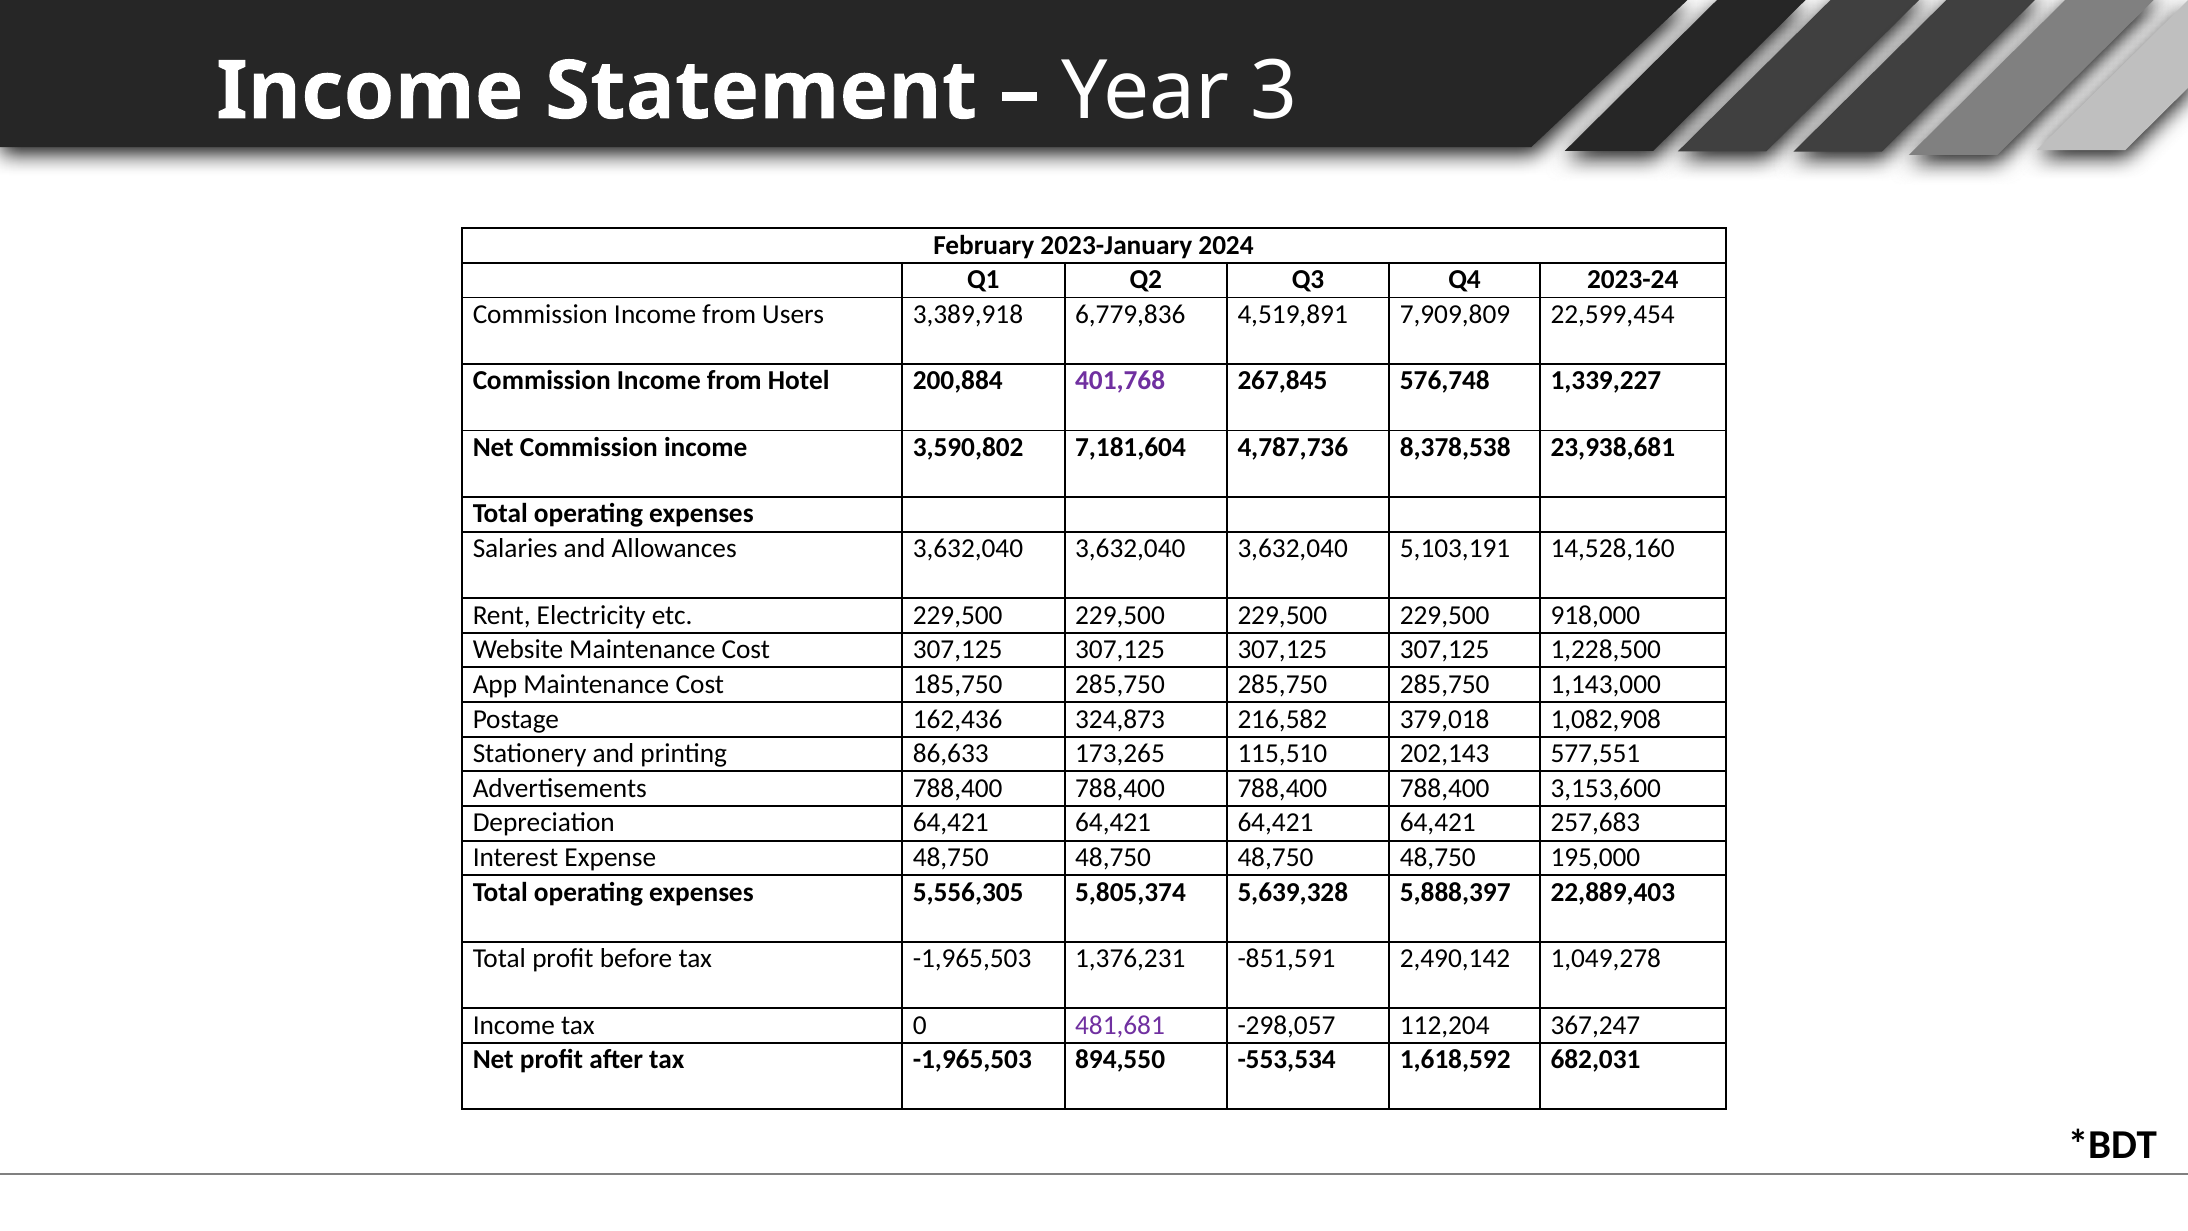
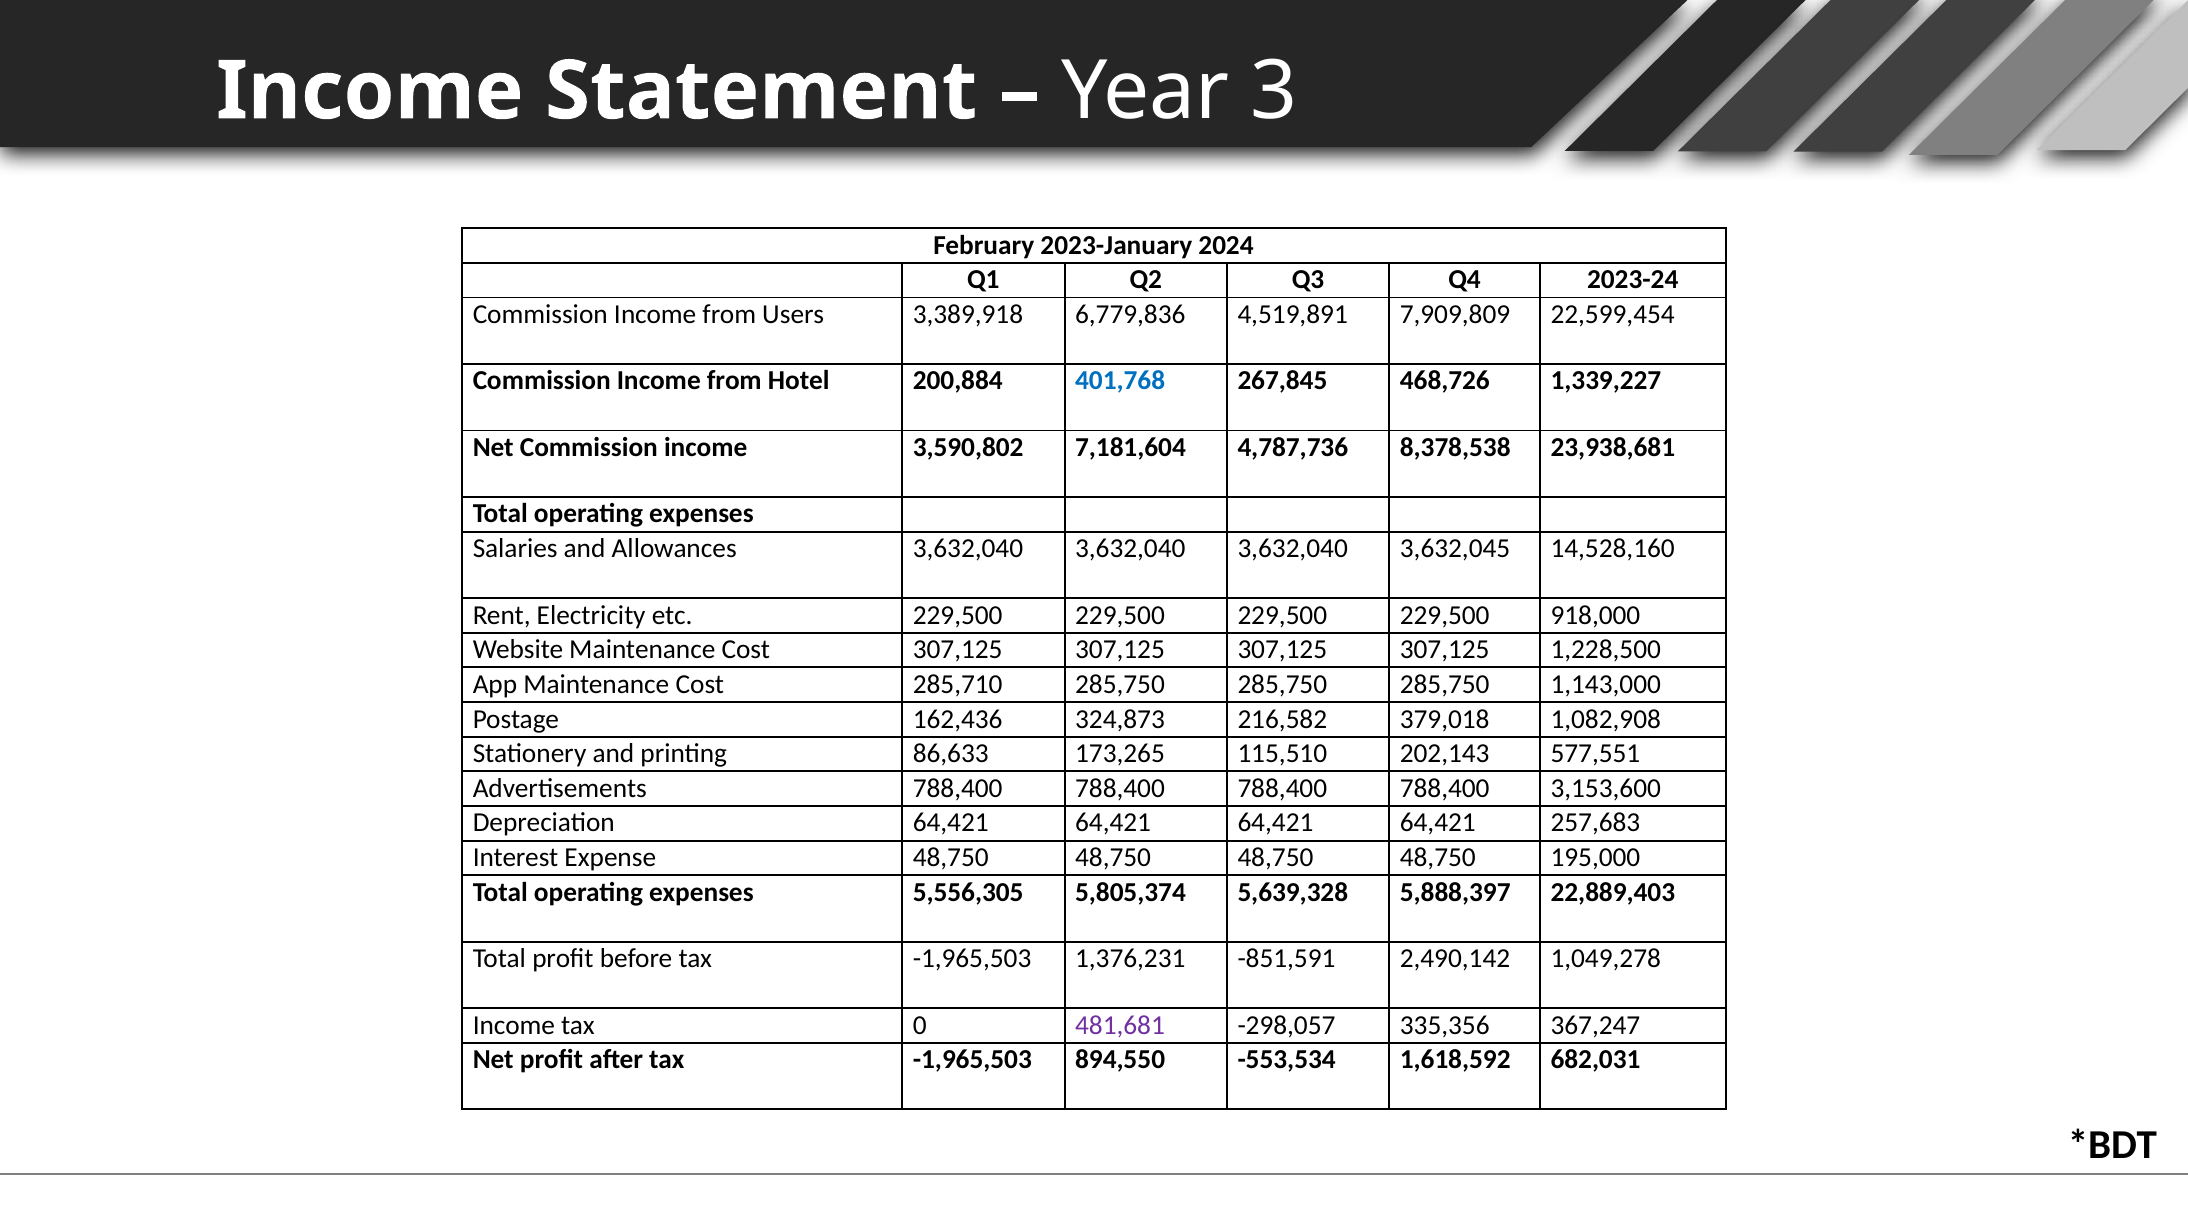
401,768 colour: purple -> blue (1120, 381)
576,748: 576,748 -> 468,726 (1445, 381)
5,103,191: 5,103,191 -> 3,632,045 (1455, 548)
185,750: 185,750 -> 285,710 (958, 684)
112,204: 112,204 -> 335,356 (1445, 1025)
